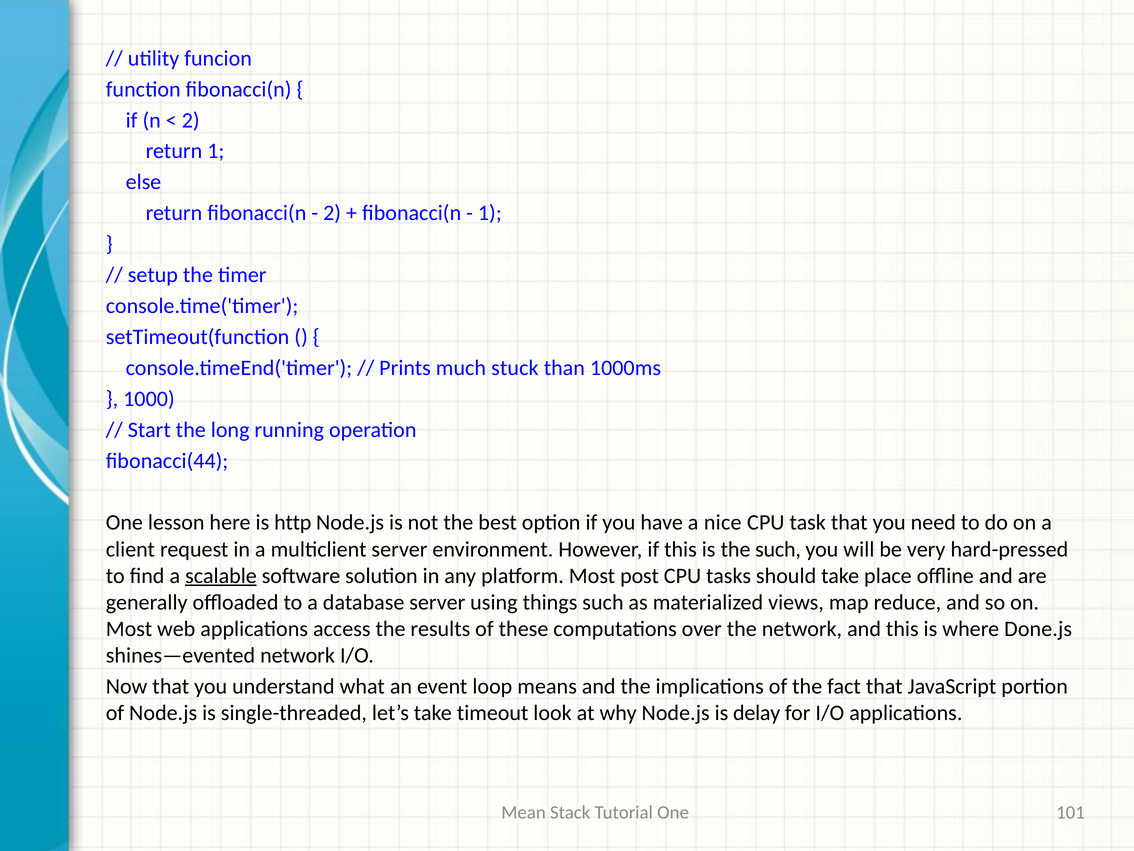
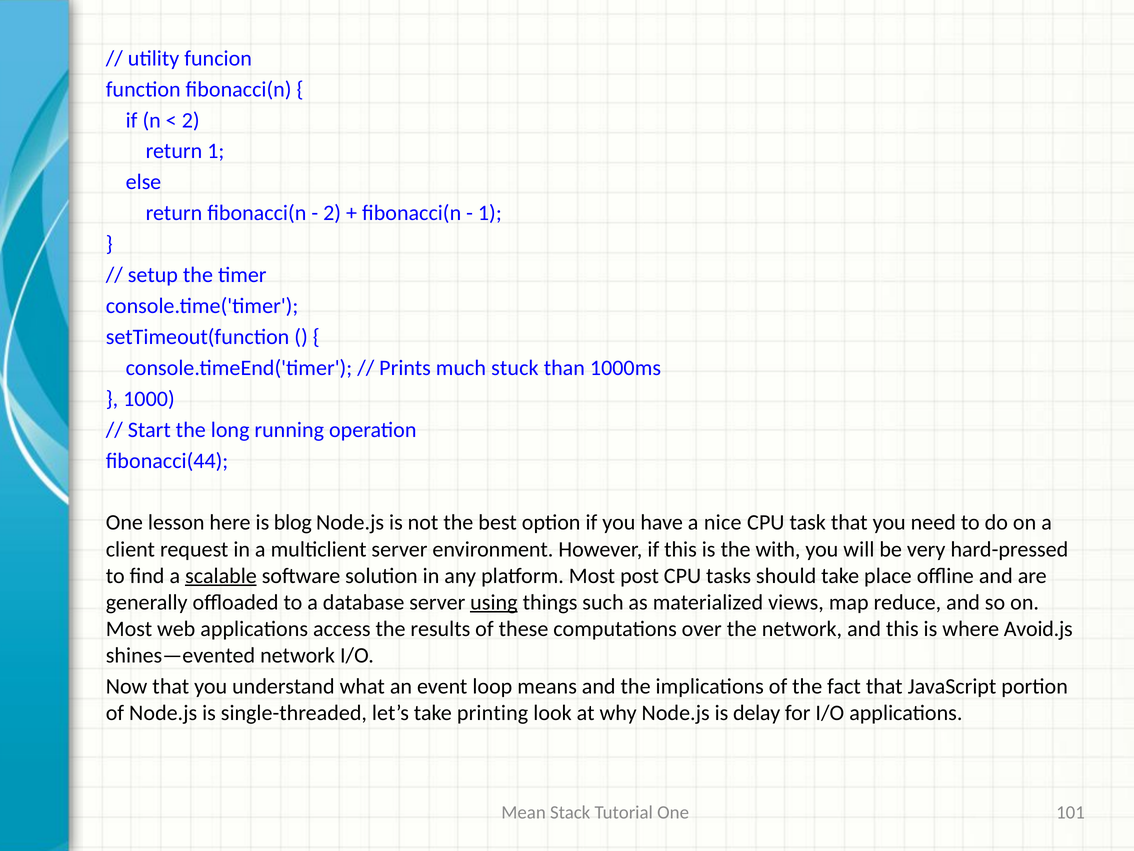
http: http -> blog (293, 522)
the such: such -> with (778, 549)
using underline: none -> present (494, 602)
Done.js: Done.js -> Avoid.js (1038, 628)
timeout: timeout -> printing (493, 712)
